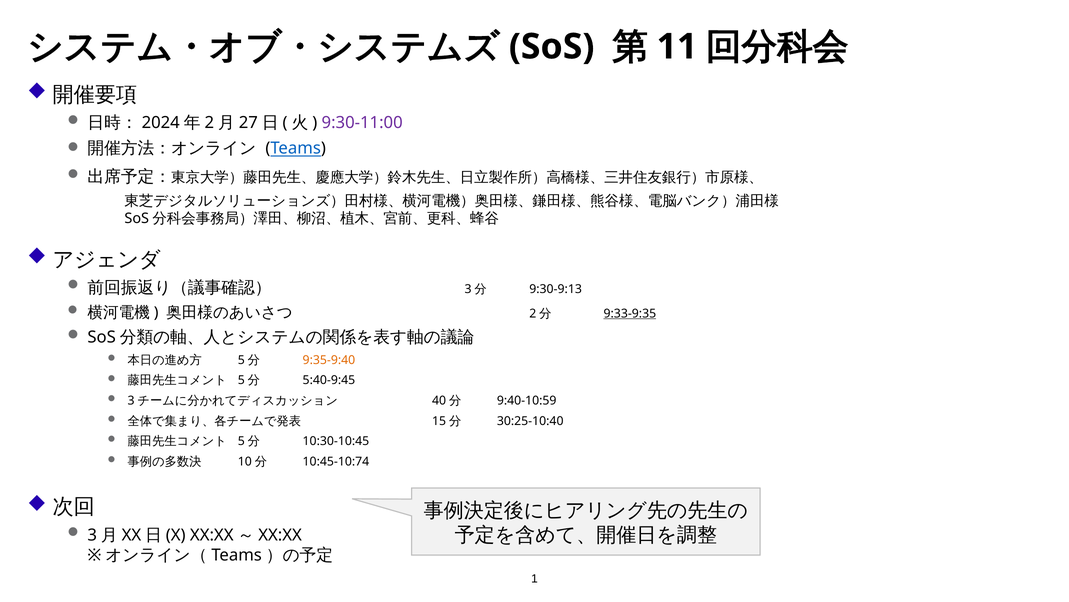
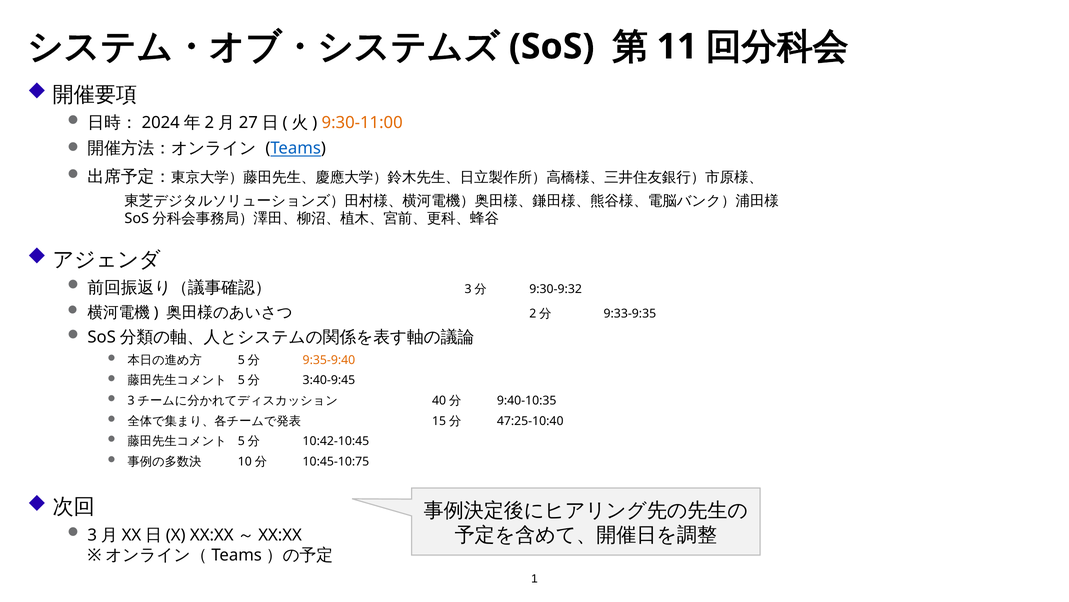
9:30-11:00 colour: purple -> orange (362, 123)
9:30-9:13: 9:30-9:13 -> 9:30-9:32 (556, 289)
9:33-9:35 underline: present -> none (630, 313)
5:40-9:45: 5:40-9:45 -> 3:40-9:45 (329, 380)
9:40-10:59: 9:40-10:59 -> 9:40-10:35 (527, 400)
30:25-10:40: 30:25-10:40 -> 47:25-10:40 (530, 421)
10:30-10:45: 10:30-10:45 -> 10:42-10:45 (336, 441)
10:45-10:74: 10:45-10:74 -> 10:45-10:75 (336, 461)
